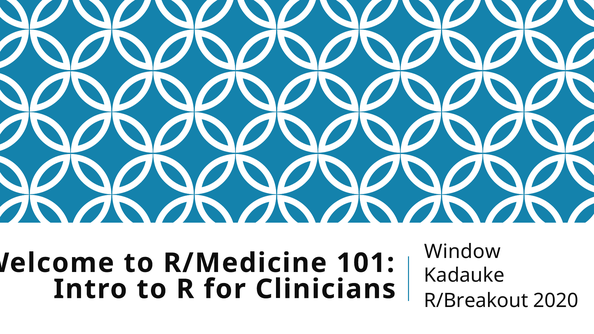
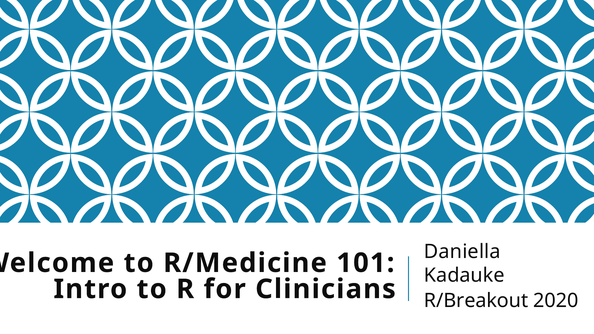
Window: Window -> Daniella (462, 252)
